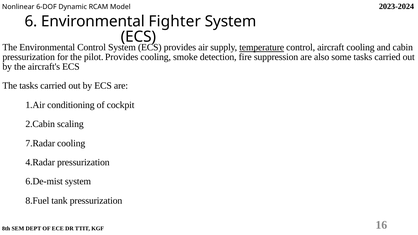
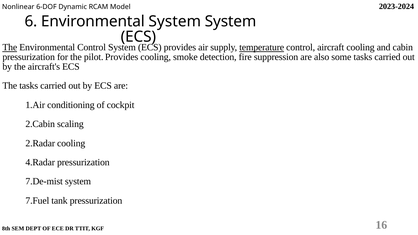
Environmental Fighter: Fighter -> System (175, 22)
The underline: none -> present (10, 48)
7.Radar: 7.Radar -> 2.Radar (40, 143)
6.De-mist: 6.De-mist -> 7.De-mist (44, 182)
8.Fuel: 8.Fuel -> 7.Fuel (37, 201)
